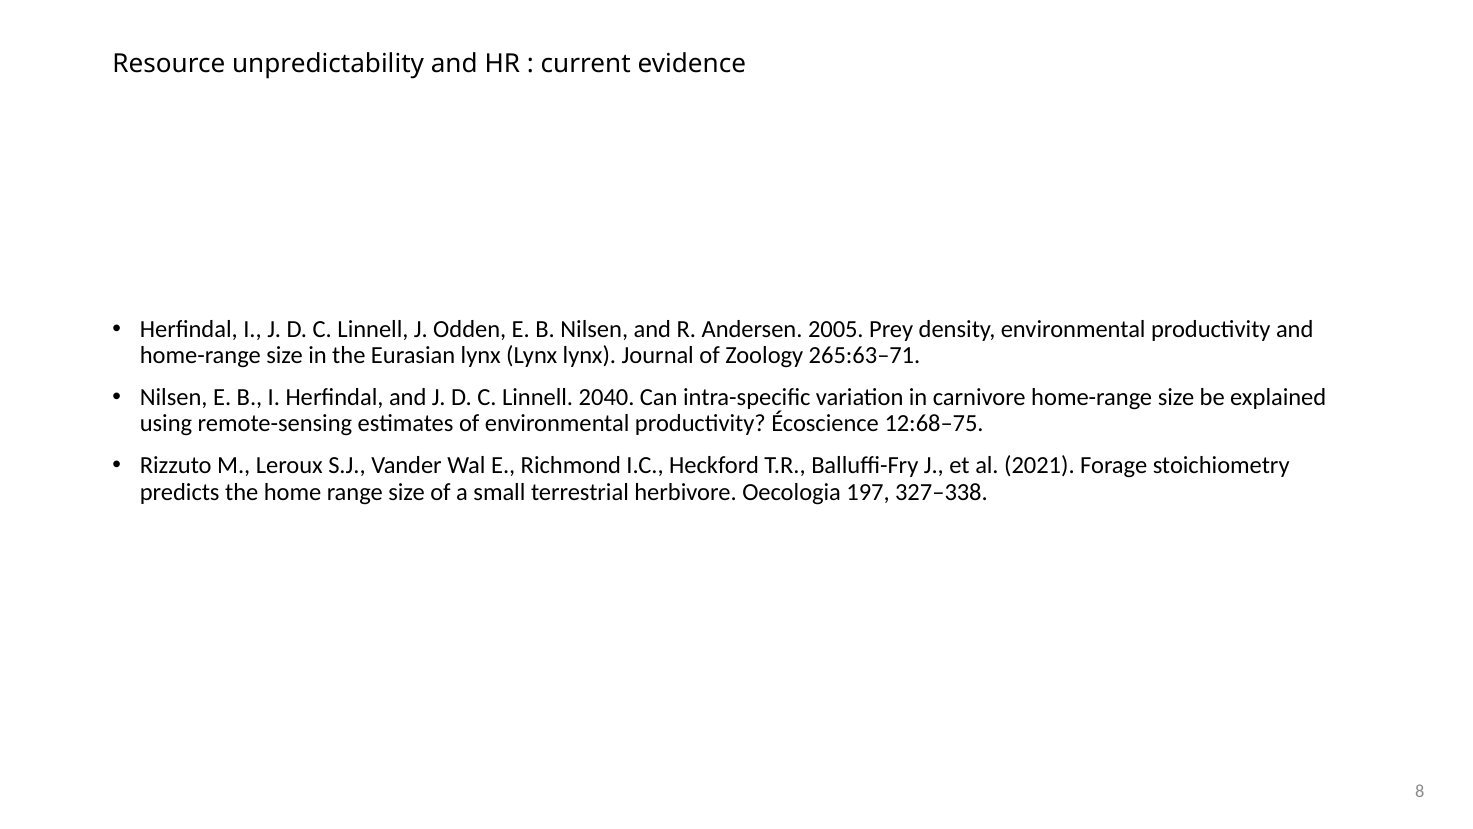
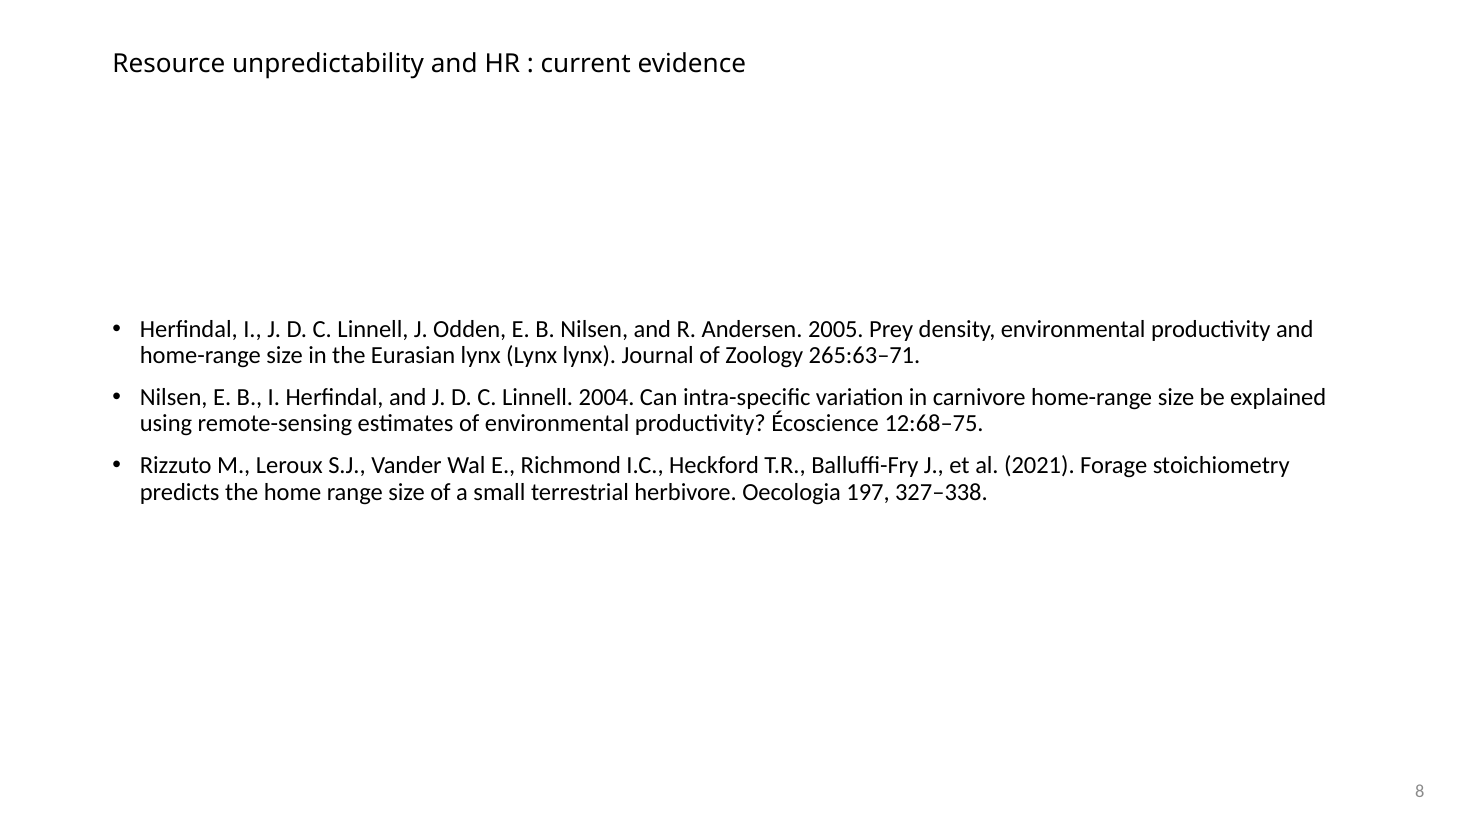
2040: 2040 -> 2004 (607, 397)
